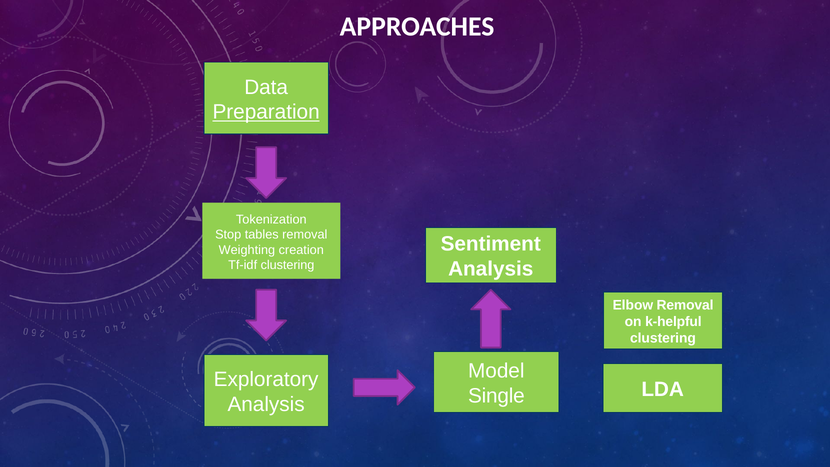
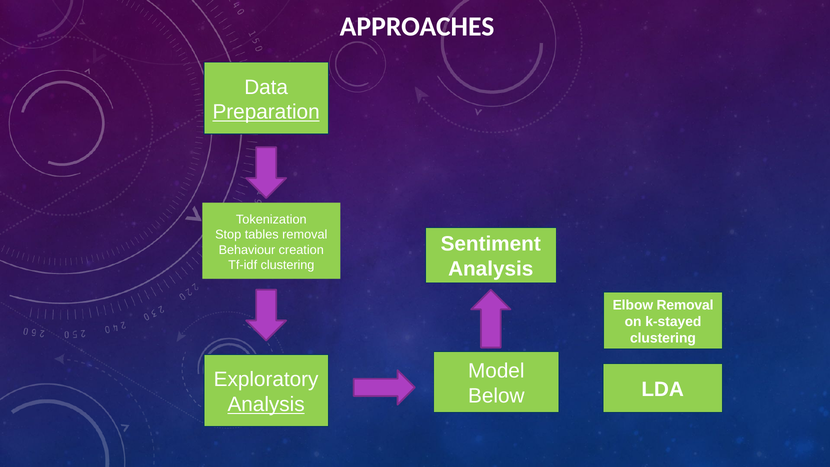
Weighting: Weighting -> Behaviour (247, 250)
k-helpful: k-helpful -> k-stayed (673, 321)
Single: Single -> Below (496, 396)
Analysis underline: none -> present (266, 404)
